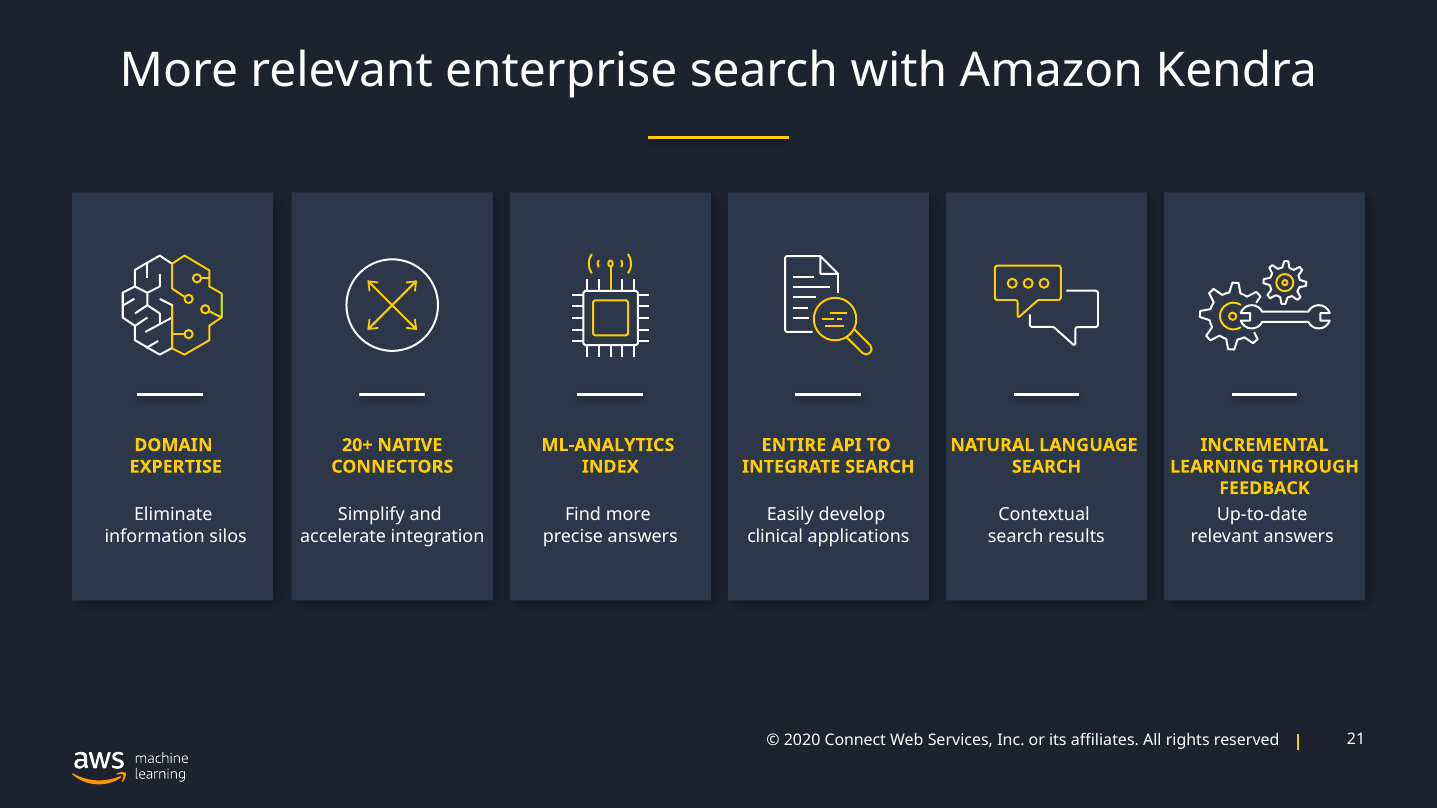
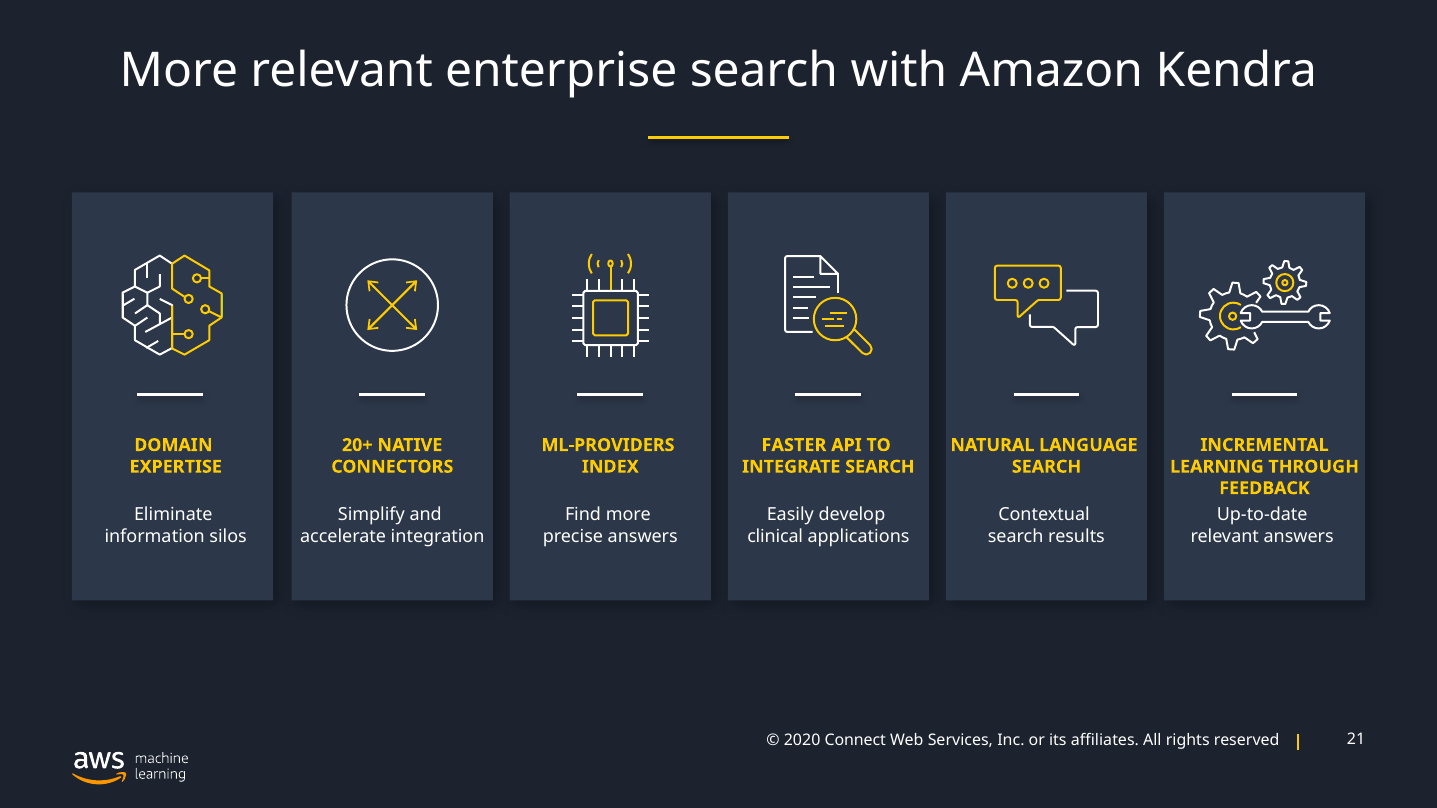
ML-ANALYTICS: ML-ANALYTICS -> ML-PROVIDERS (608, 445)
ENTIRE: ENTIRE -> FASTER (794, 445)
